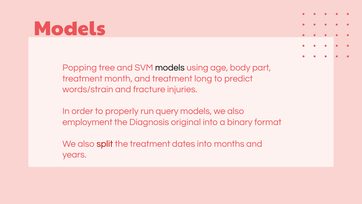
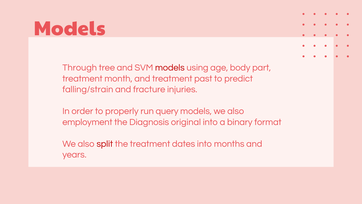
Popping: Popping -> Through (80, 68)
models colour: black -> red (170, 68)
long: long -> past (203, 78)
words/strain: words/strain -> falling/strain (88, 89)
